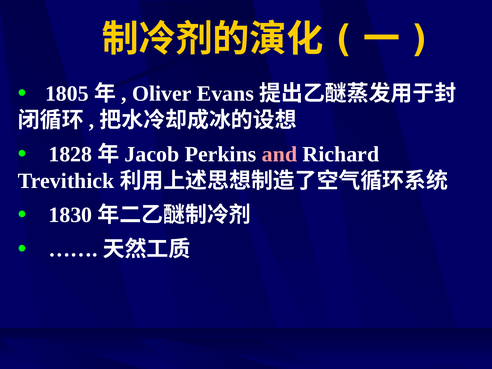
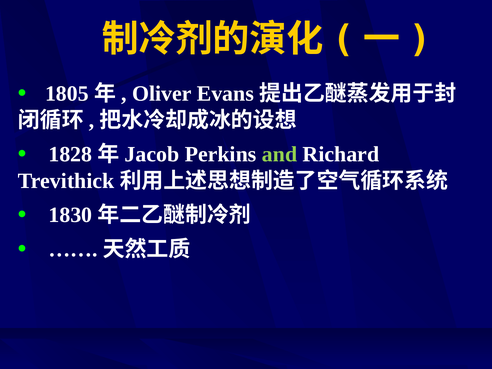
and colour: pink -> light green (280, 154)
